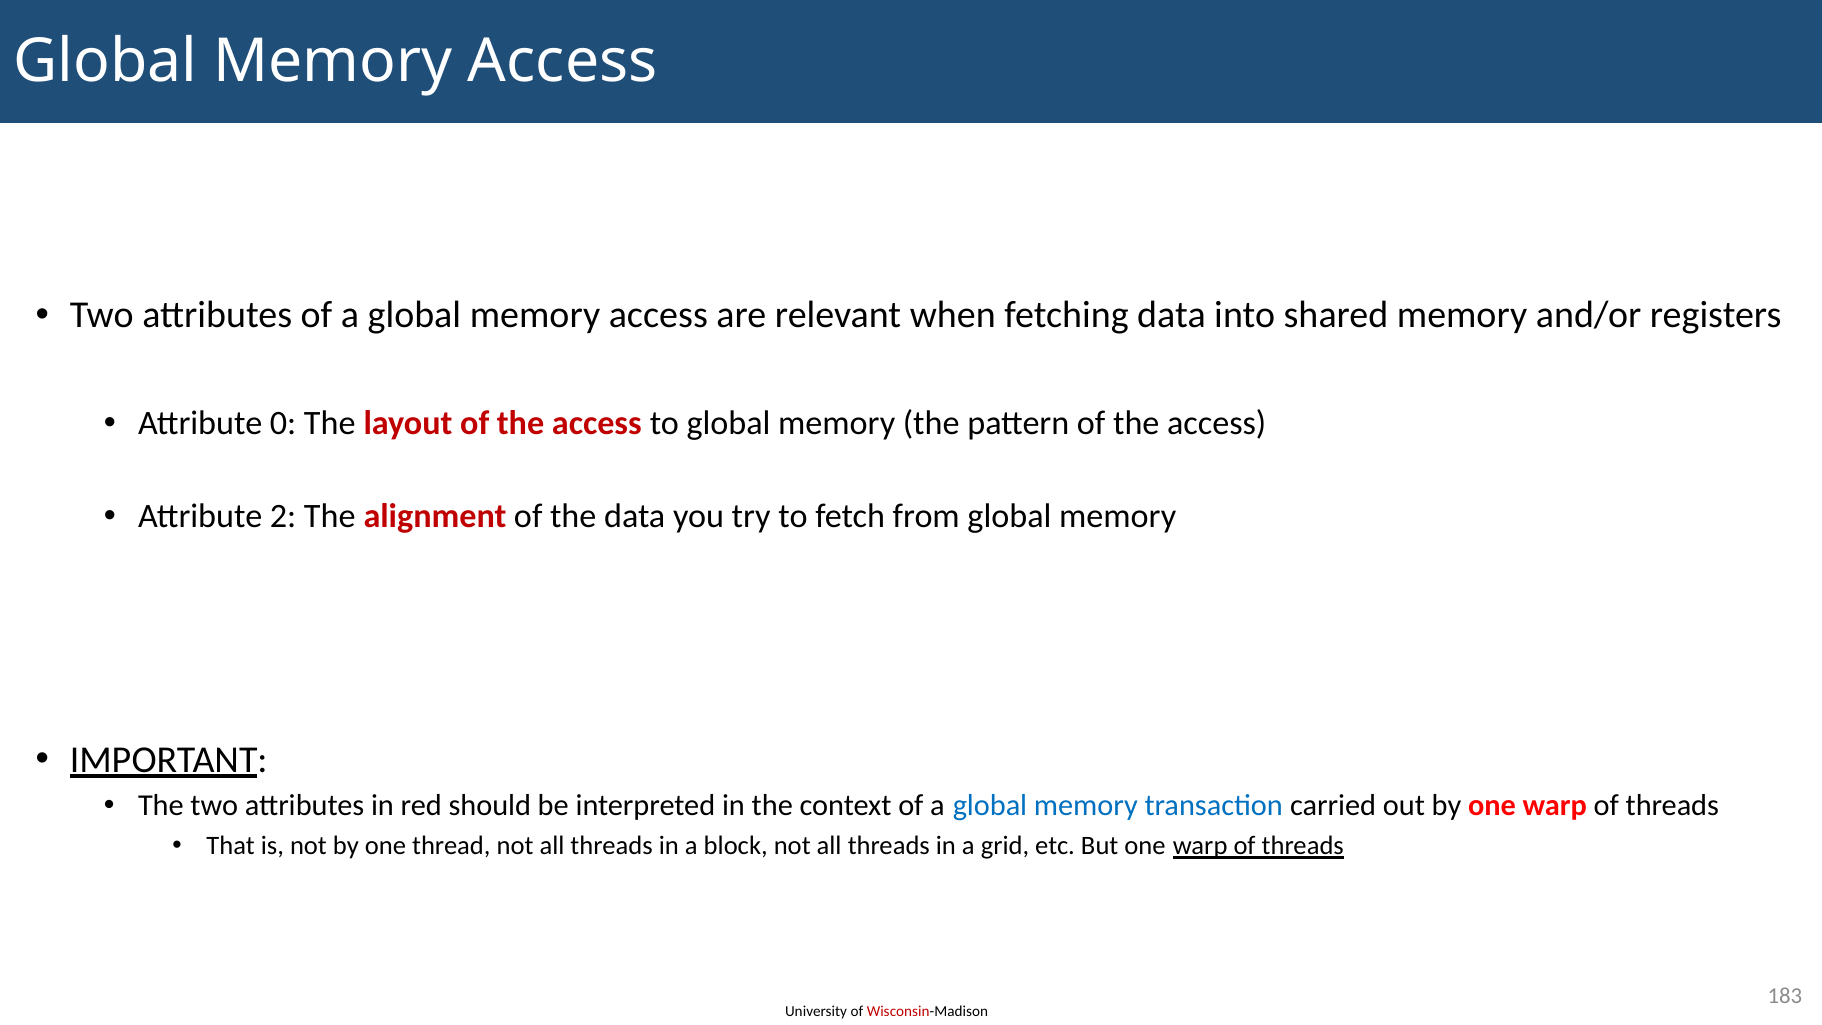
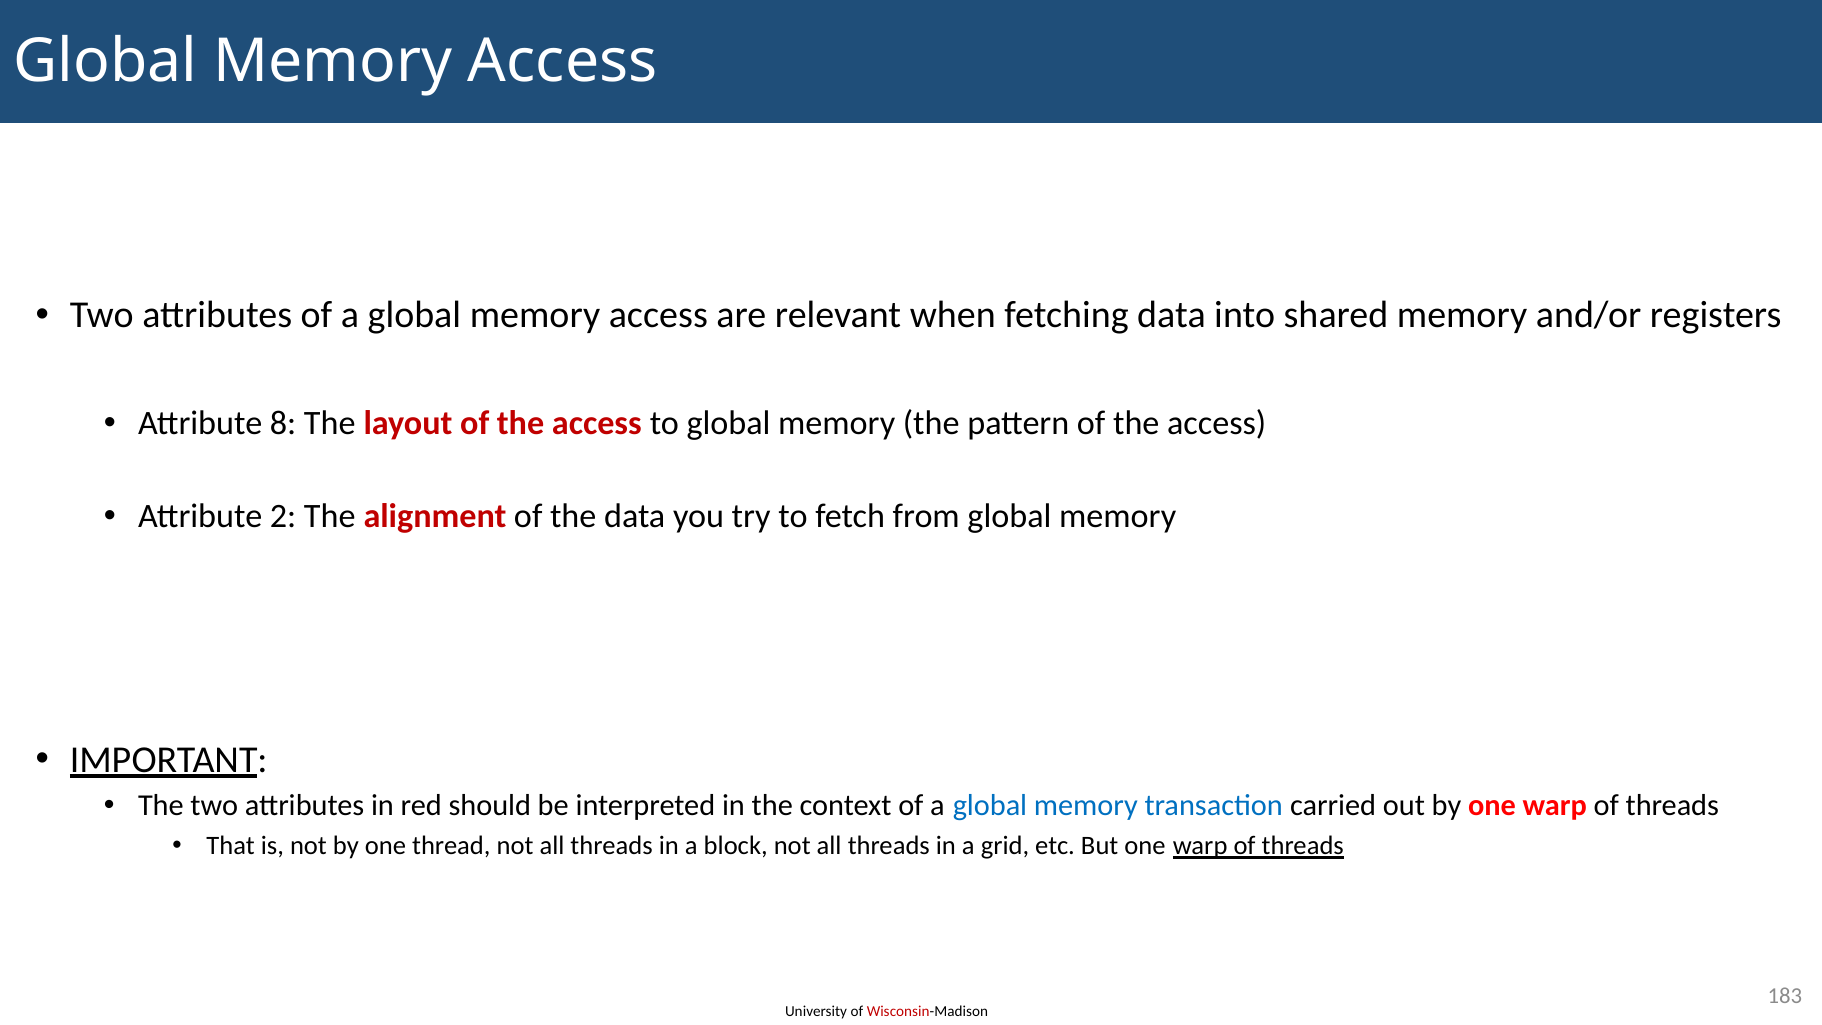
0: 0 -> 8 (283, 424)
